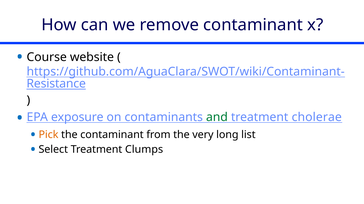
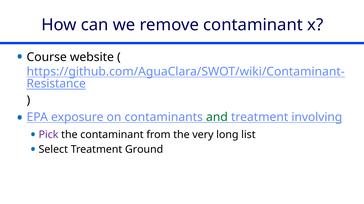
cholerae: cholerae -> involving (317, 117)
Pick colour: orange -> purple (49, 135)
Clumps: Clumps -> Ground (144, 150)
